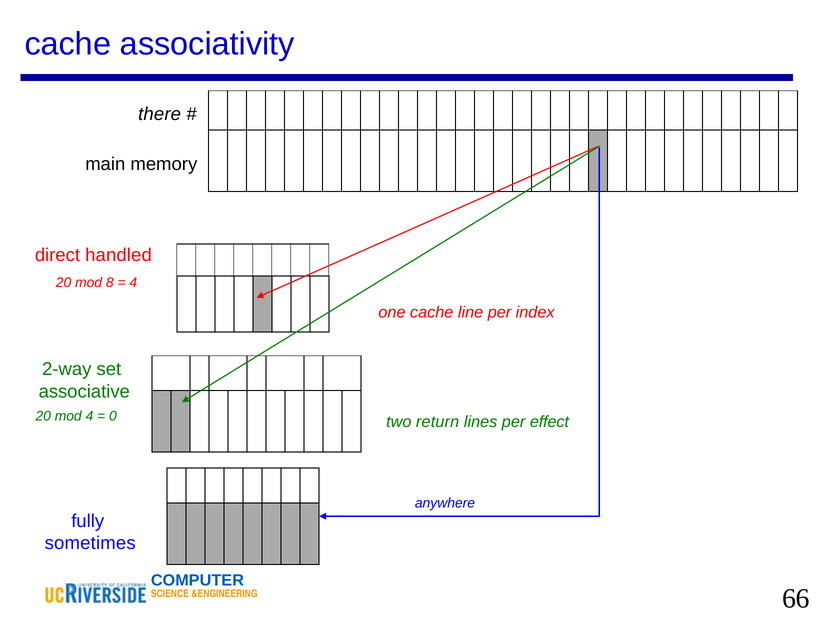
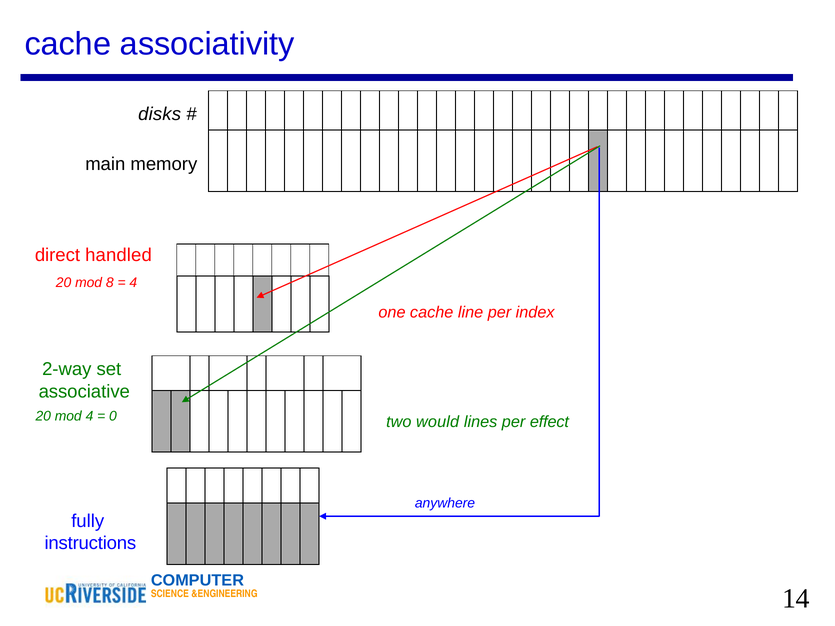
there: there -> disks (160, 114)
return: return -> would (438, 422)
sometimes: sometimes -> instructions (90, 544)
66: 66 -> 14 (796, 599)
